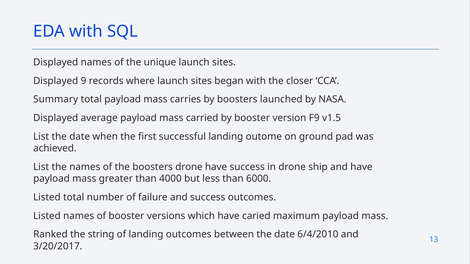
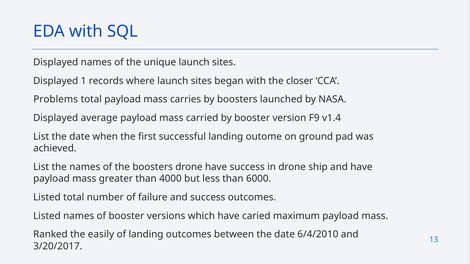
9: 9 -> 1 (84, 81)
Summary: Summary -> Problems (56, 100)
v1.5: v1.5 -> v1.4 (332, 118)
string: string -> easily (101, 235)
